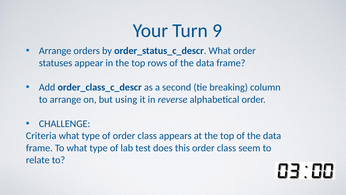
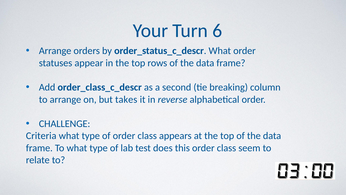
9: 9 -> 6 (217, 31)
using: using -> takes (126, 99)
